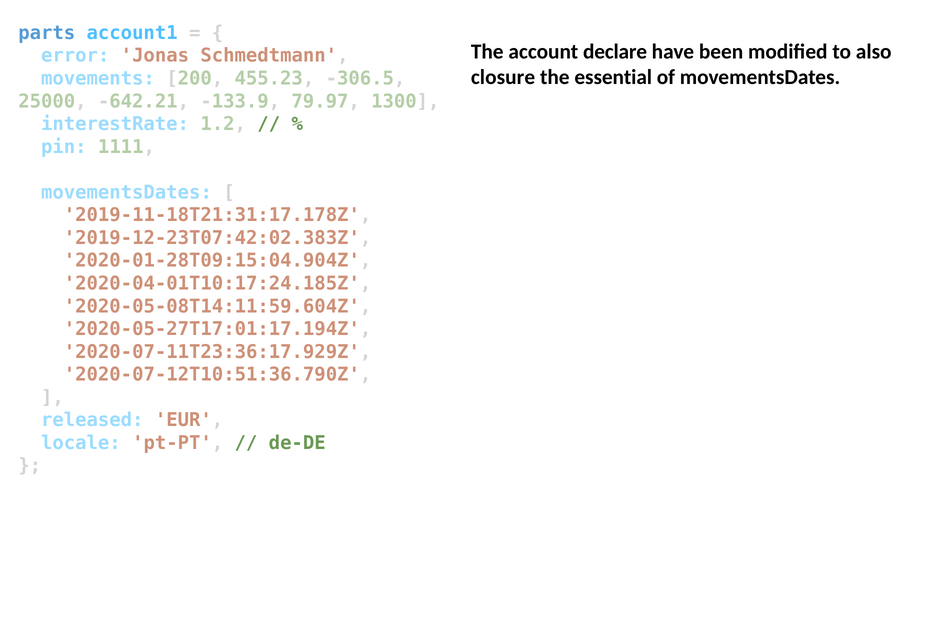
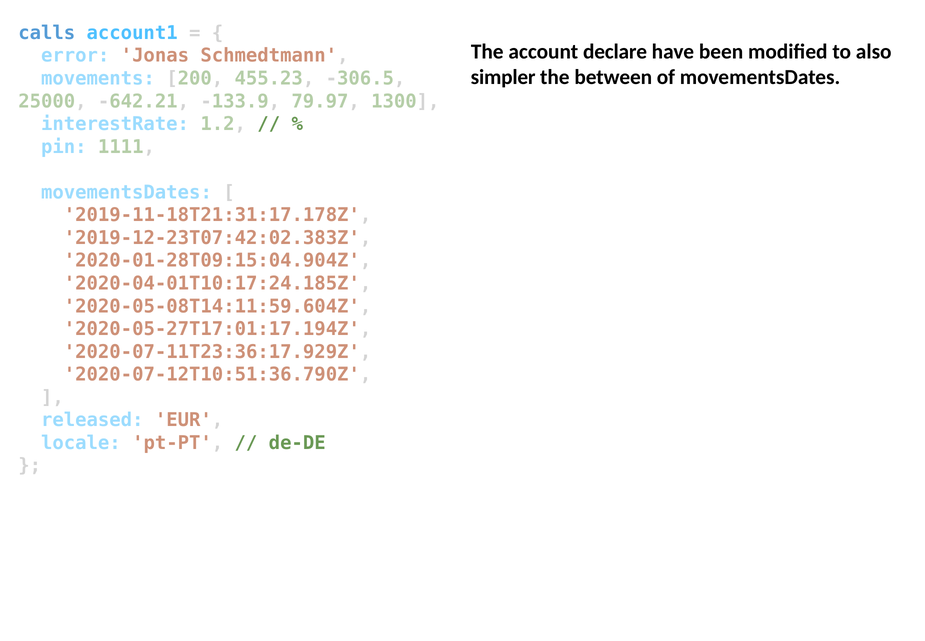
parts: parts -> calls (47, 33)
closure: closure -> simpler (503, 77)
essential: essential -> between (613, 77)
